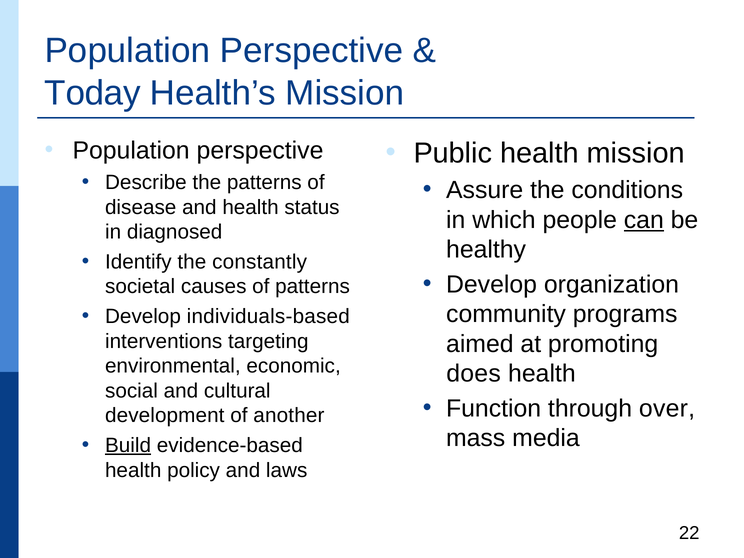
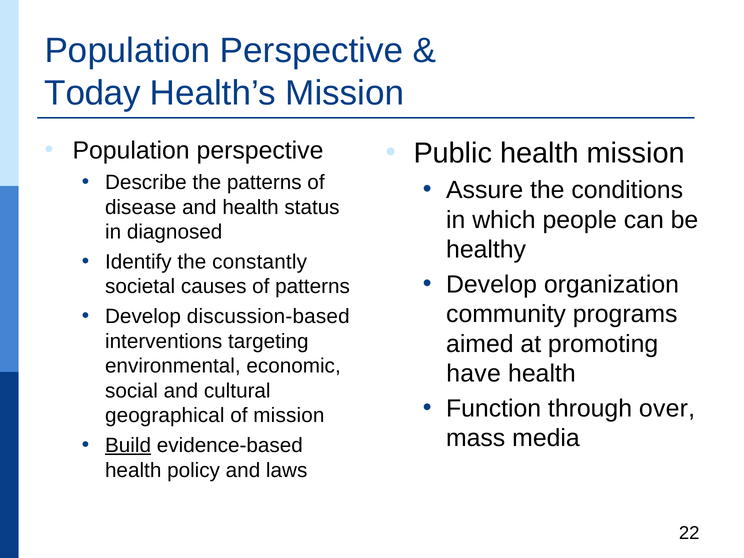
can underline: present -> none (644, 220)
individuals-based: individuals-based -> discussion-based (268, 316)
does: does -> have (474, 374)
development: development -> geographical (165, 416)
of another: another -> mission (289, 416)
